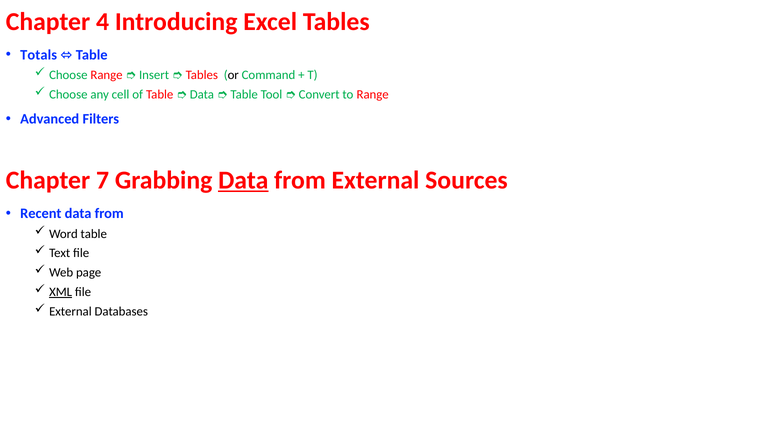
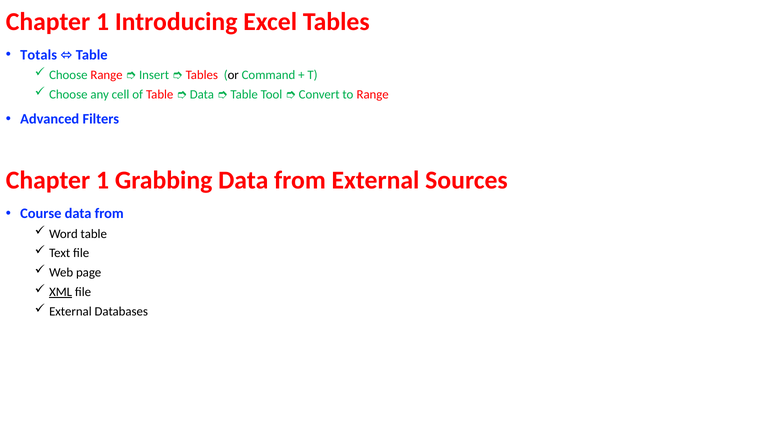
4: 4 -> 1 (103, 22)
7: 7 -> 1 (103, 180)
Data underline: present -> none (243, 180)
Recent: Recent -> Course (41, 213)
